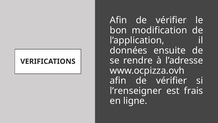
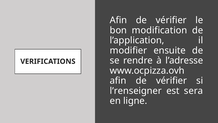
données: données -> modifier (128, 50)
frais: frais -> sera (194, 91)
